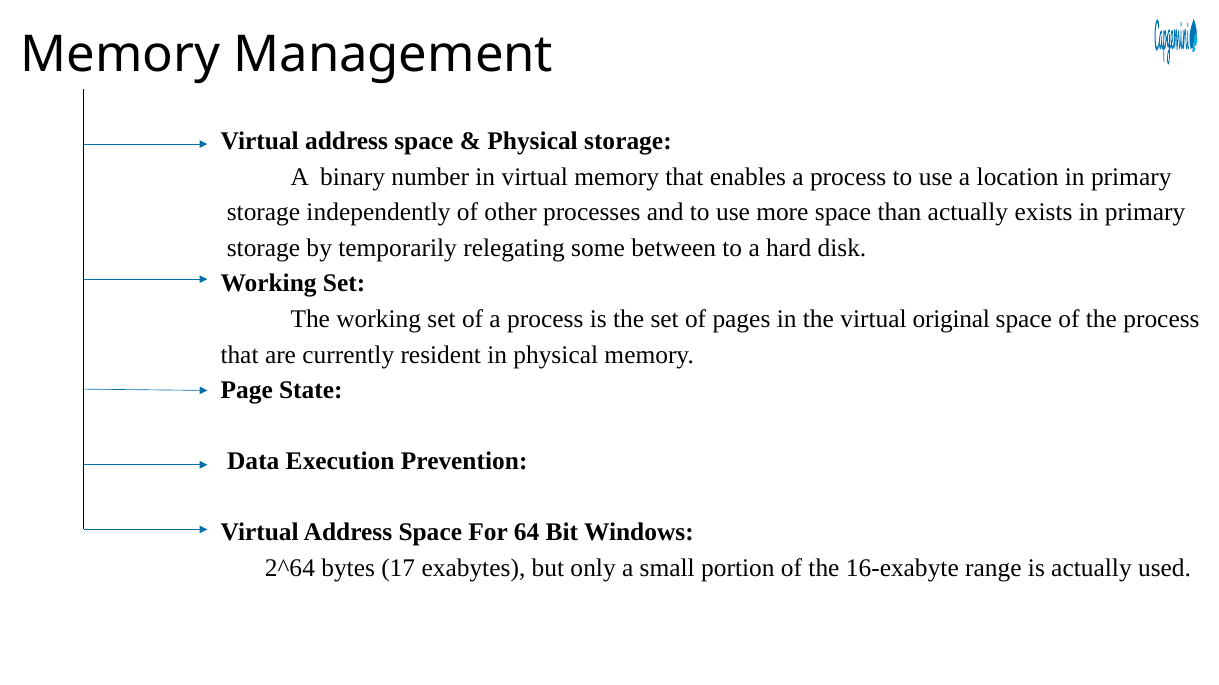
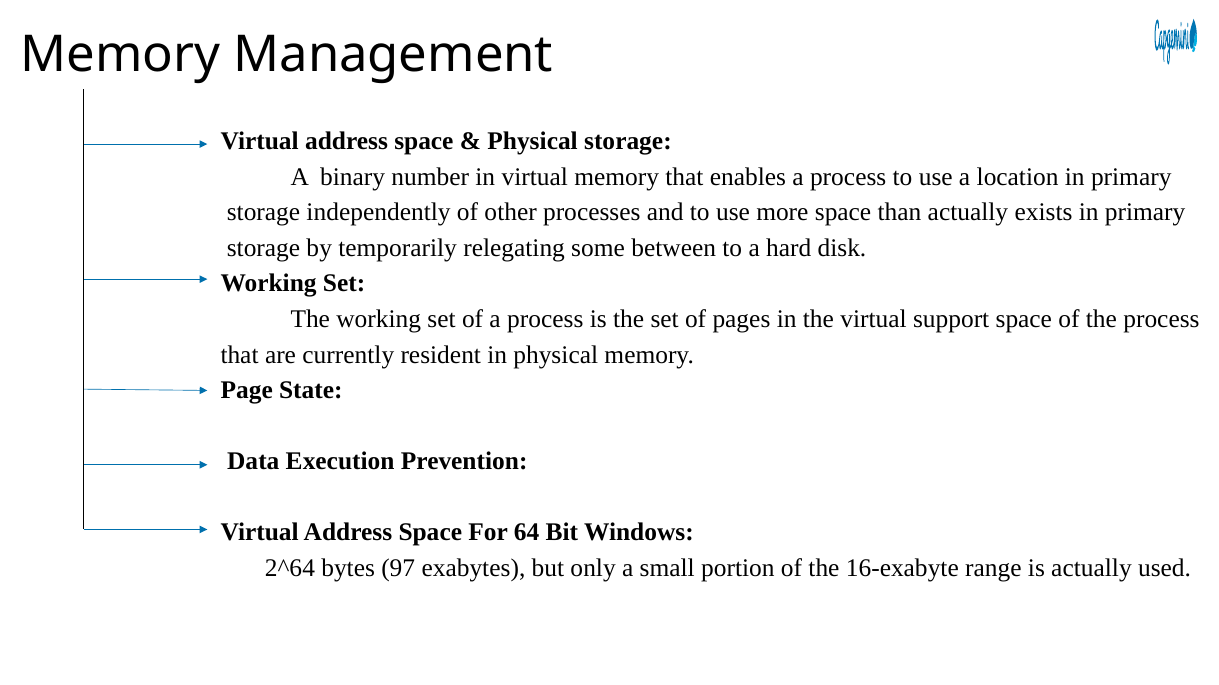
original: original -> support (951, 319)
17: 17 -> 97 (398, 568)
